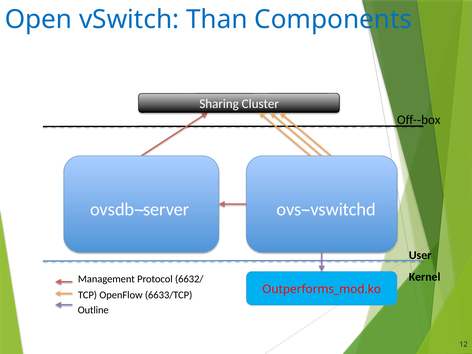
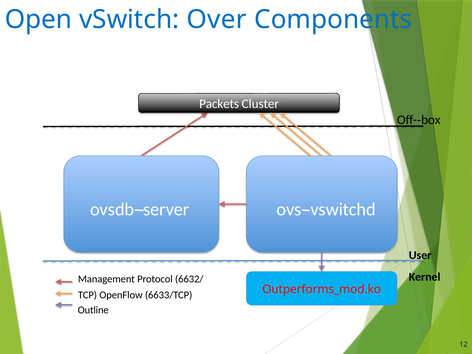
Than: Than -> Over (217, 19)
Sharing: Sharing -> Packets (219, 104)
